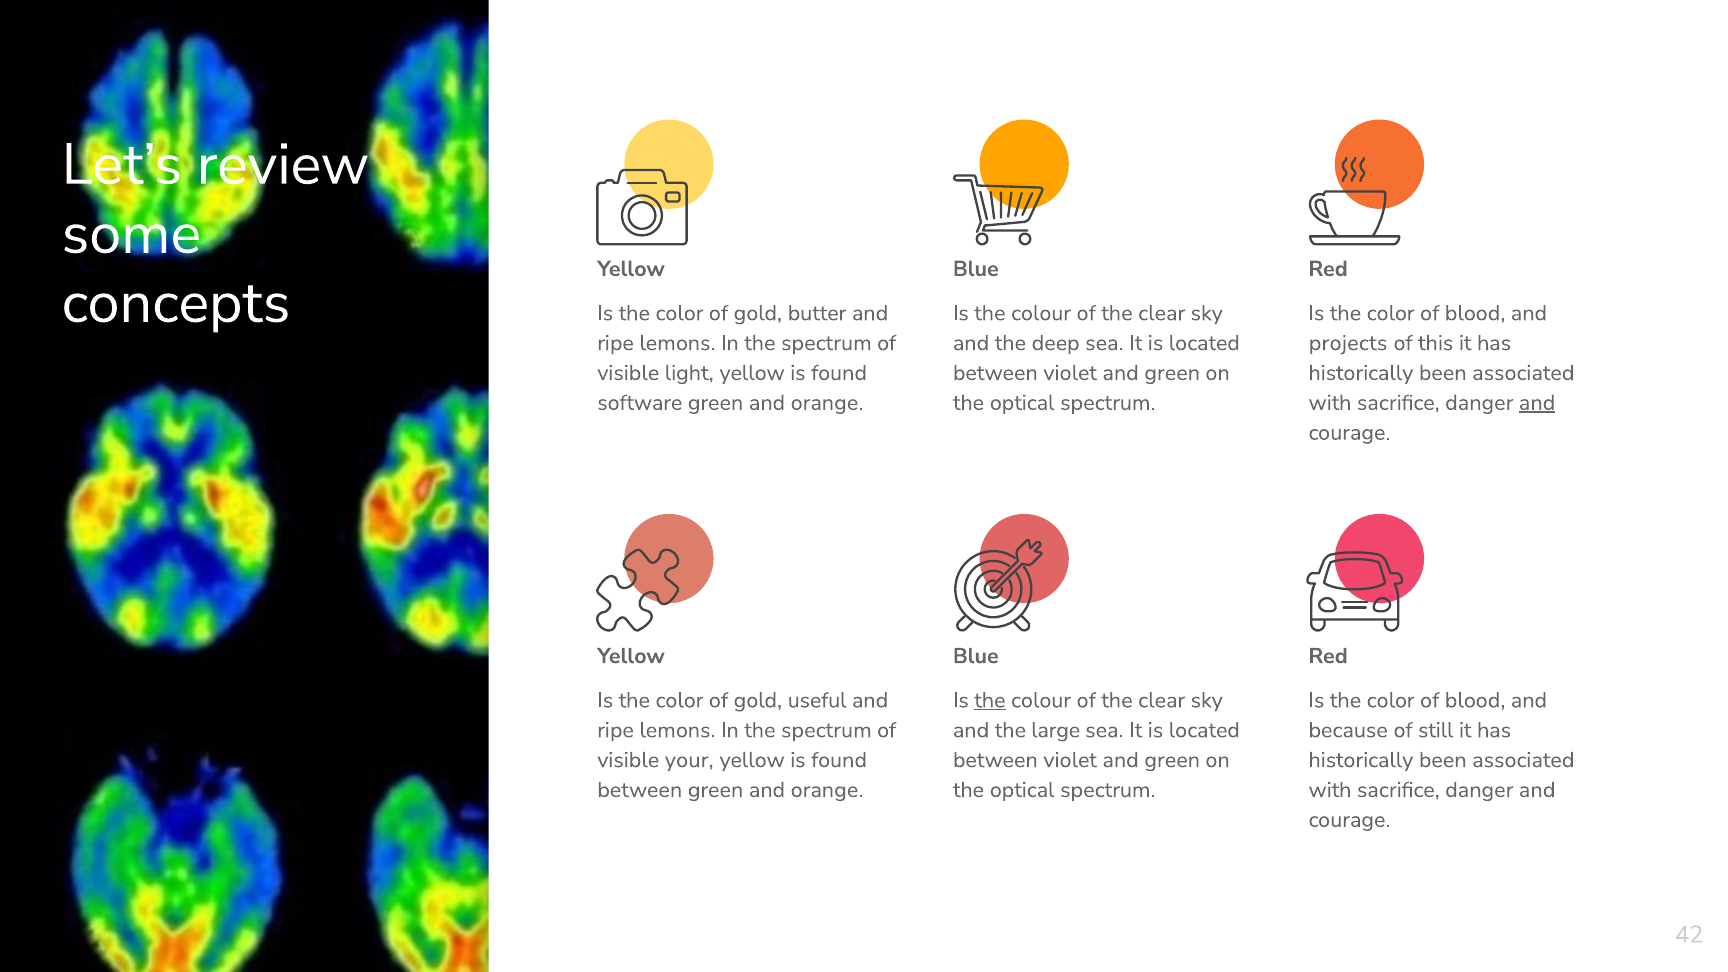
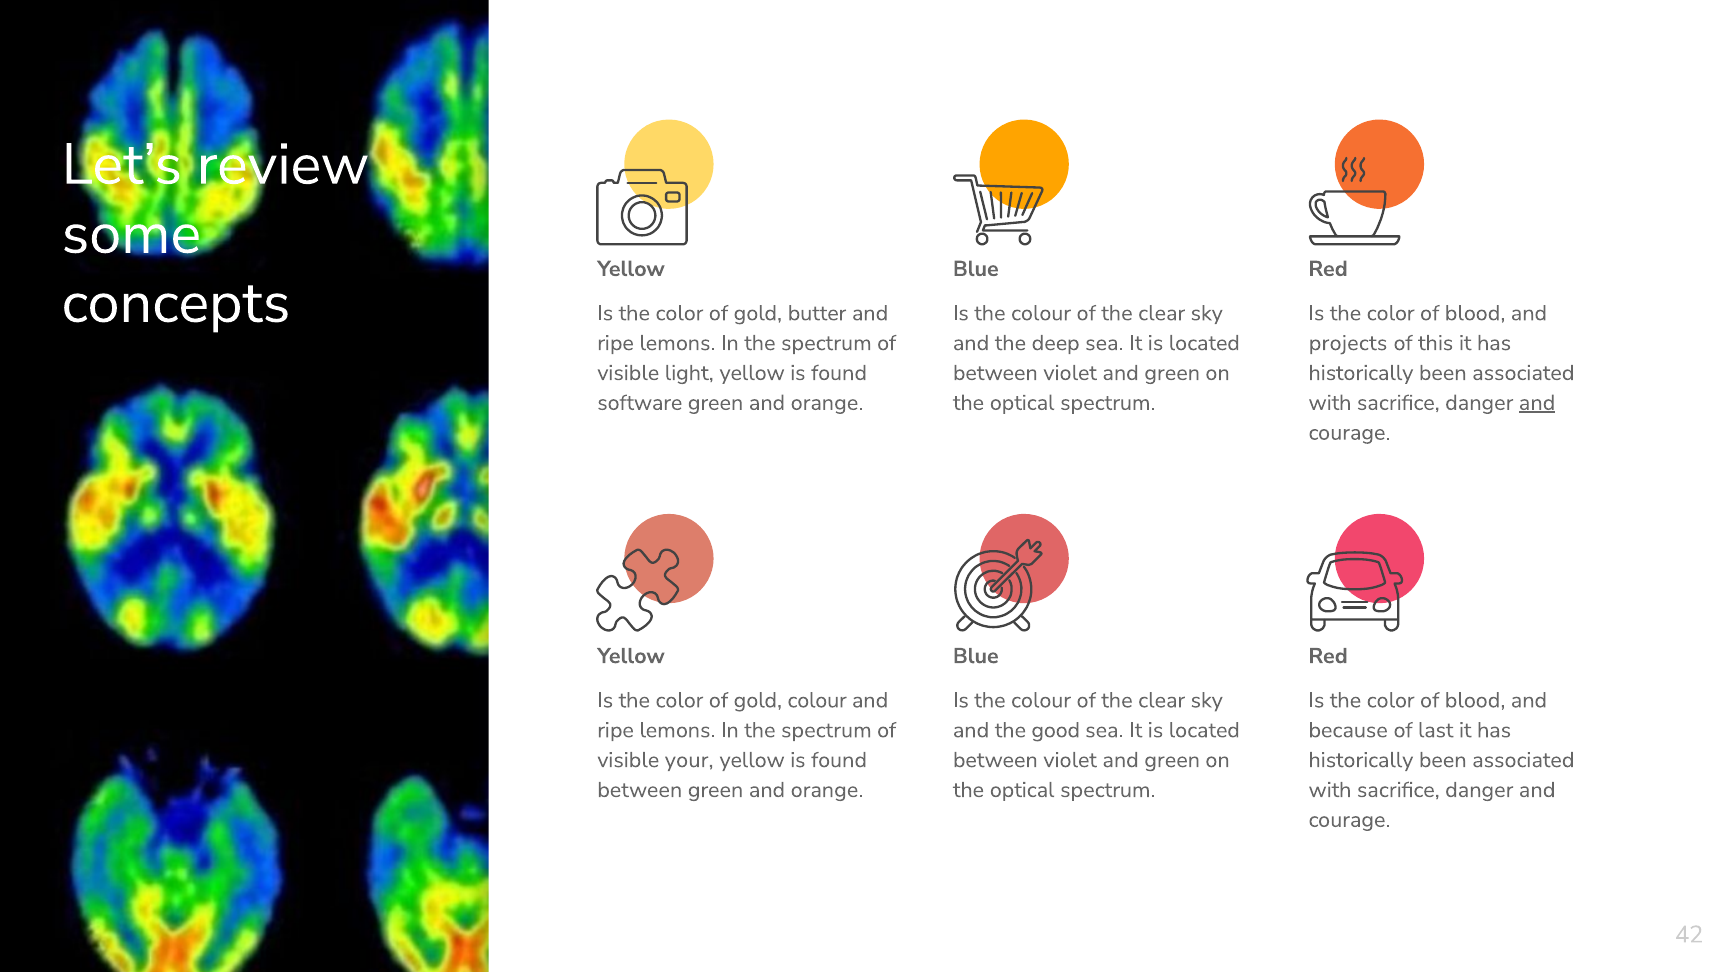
gold useful: useful -> colour (817, 700)
the underline: present -> none (990, 700)
large: large -> good (1056, 730)
still: still -> last (1436, 730)
